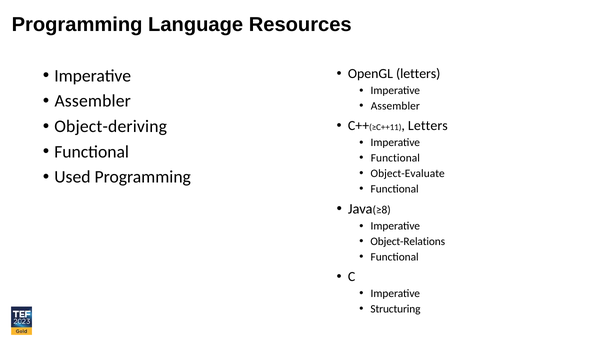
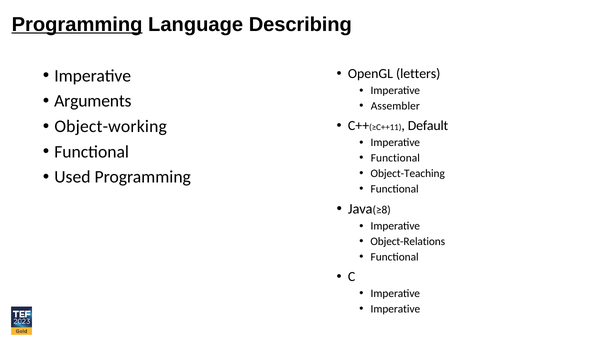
Programming underline: none -> present (77, 24)
Resources: Resources -> Describing (300, 24)
Assembler: Assembler -> Arguments (93, 101)
Object-deriving: Object-deriving -> Object-working (111, 126)
Letters: Letters -> Default (428, 126)
Object-Evaluate: Object-Evaluate -> Object-Teaching (408, 173)
Structuring: Structuring -> Imperative (395, 309)
